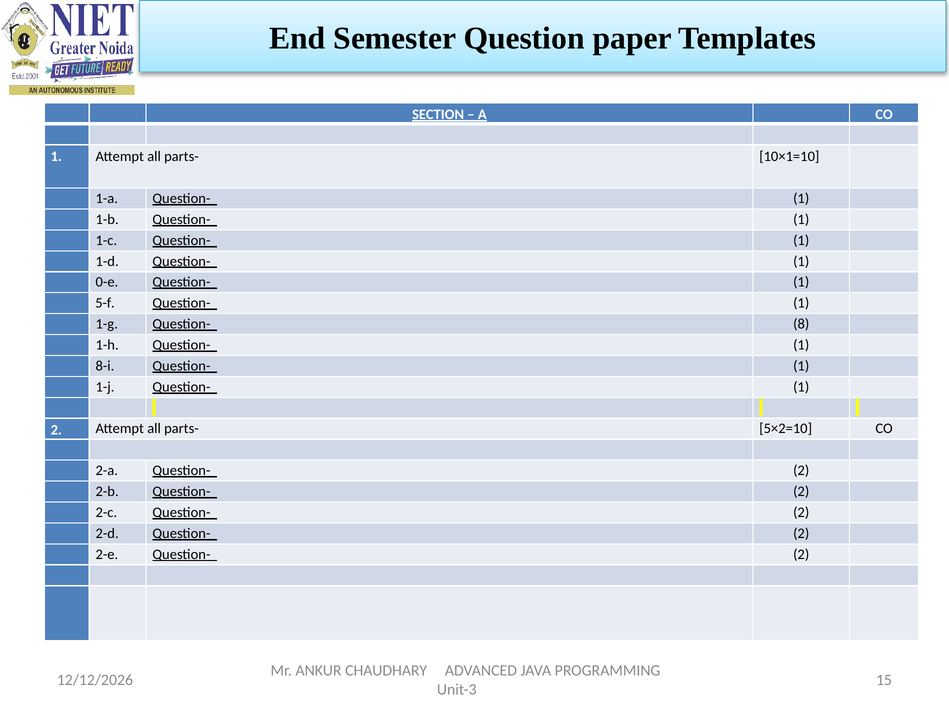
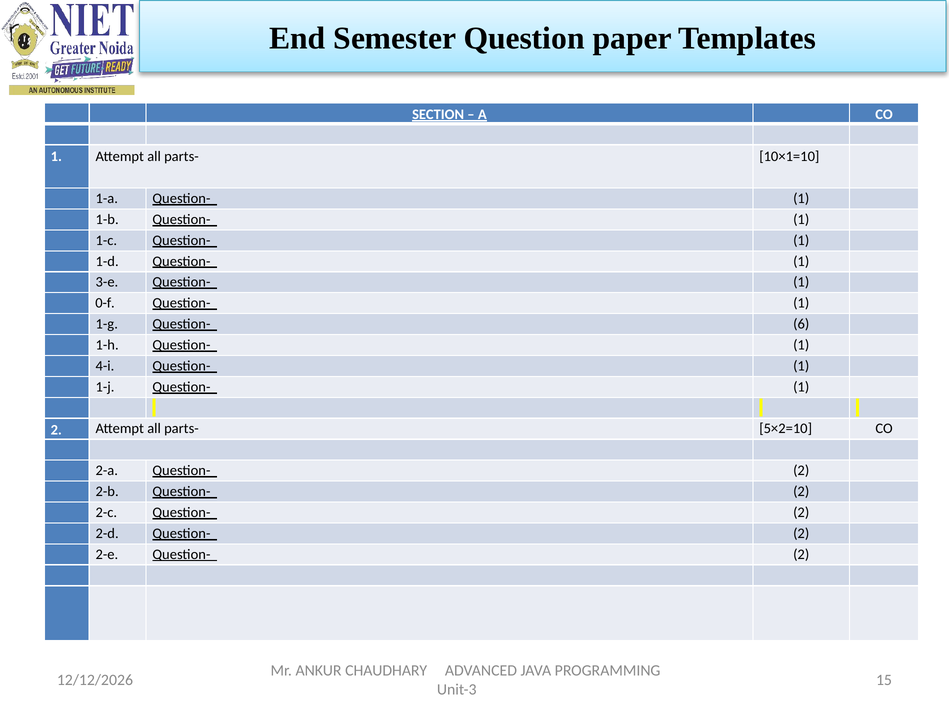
0-e: 0-e -> 3-e (107, 282)
5-f: 5-f -> 0-f (105, 303)
8: 8 -> 6 (801, 324)
8-i: 8-i -> 4-i (105, 366)
